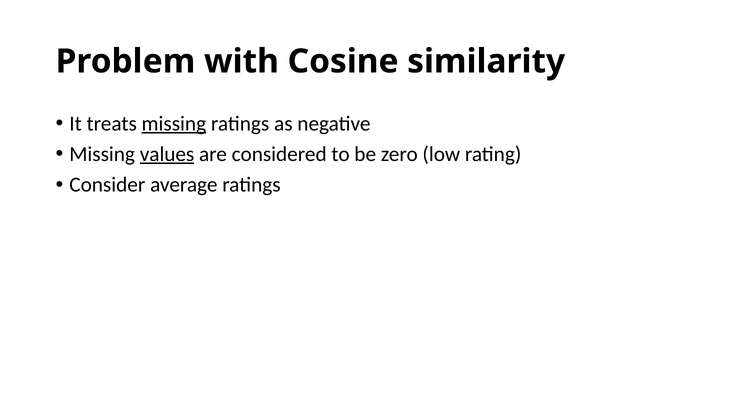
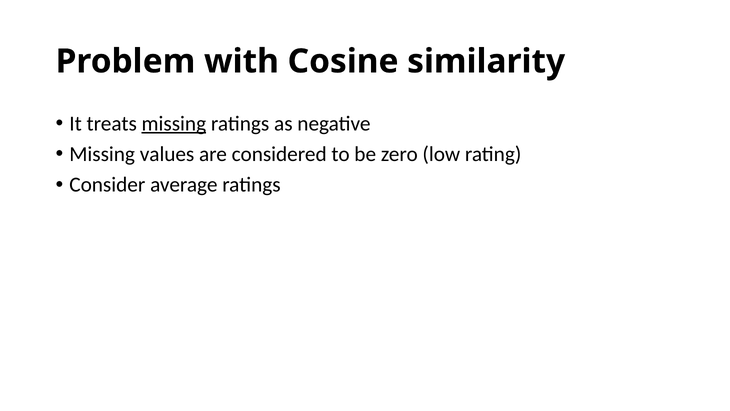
values underline: present -> none (167, 154)
